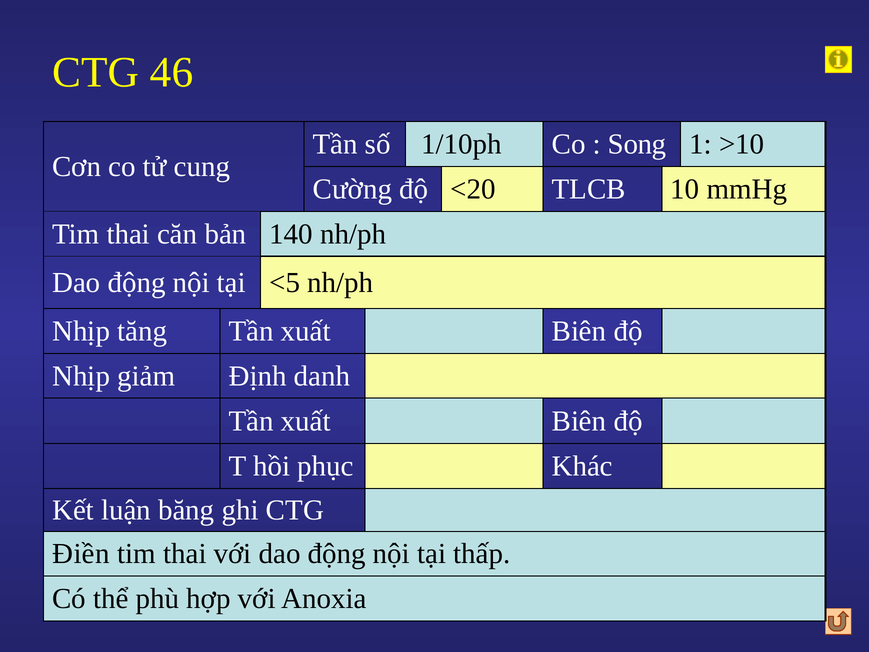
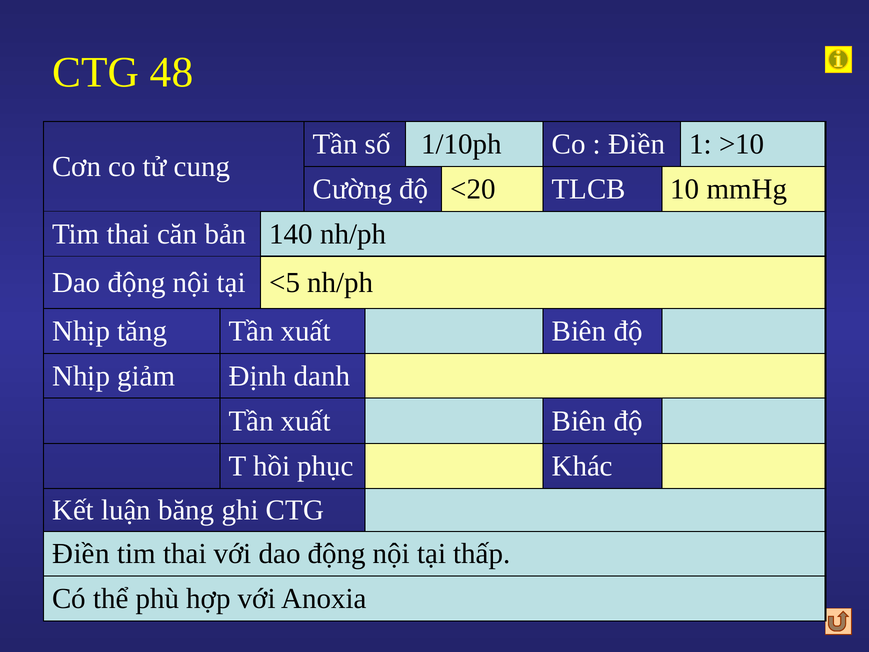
46: 46 -> 48 (172, 73)
Song: Song -> Điền (637, 144)
